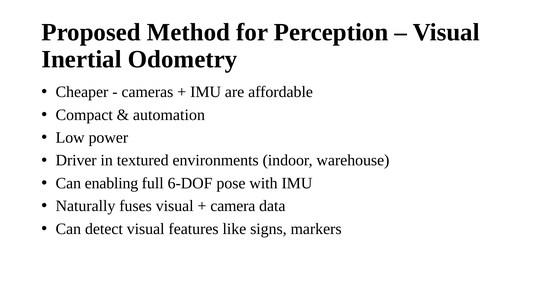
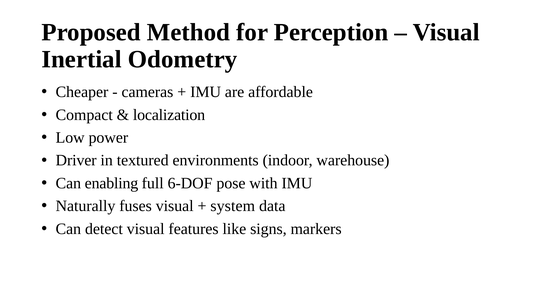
automation: automation -> localization (169, 115)
camera: camera -> system (233, 206)
